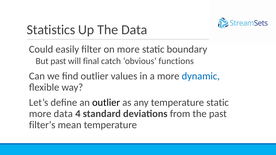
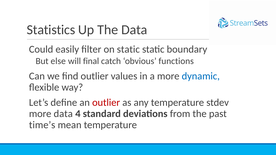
on more: more -> static (128, 49)
But past: past -> else (58, 61)
outlier colour: black -> red (106, 103)
temperature static: static -> stdev (218, 103)
filter’s: filter’s -> time’s (42, 125)
